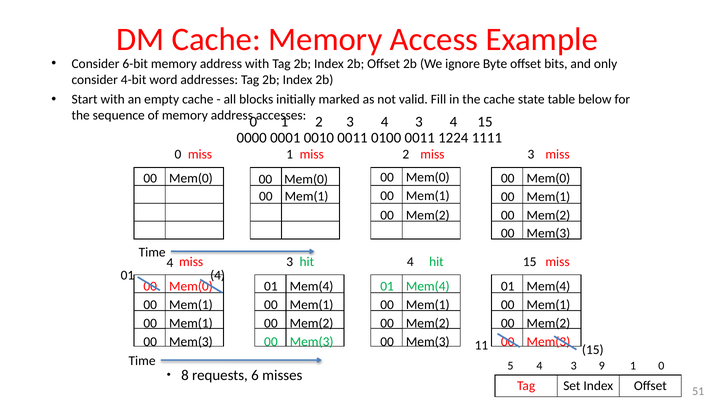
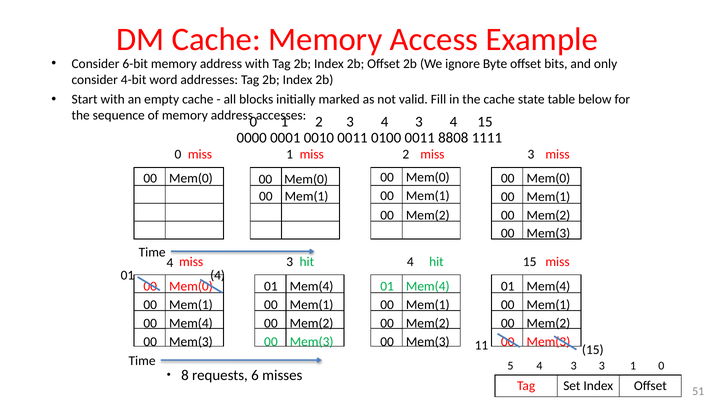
1224: 1224 -> 8808 (453, 138)
Mem(1: Mem(1 -> Mem(4 (191, 324)
3 9: 9 -> 3 (602, 366)
